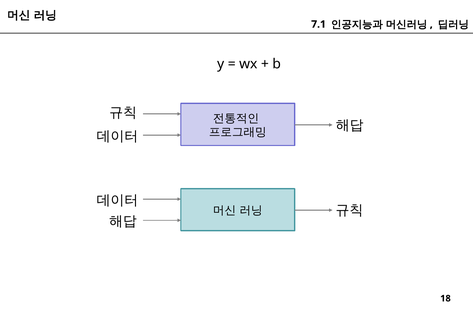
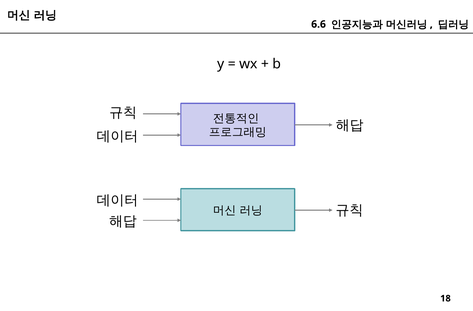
7.1: 7.1 -> 6.6 (319, 24)
